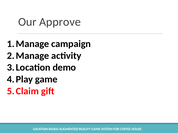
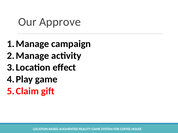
demo: demo -> effect (64, 68)
